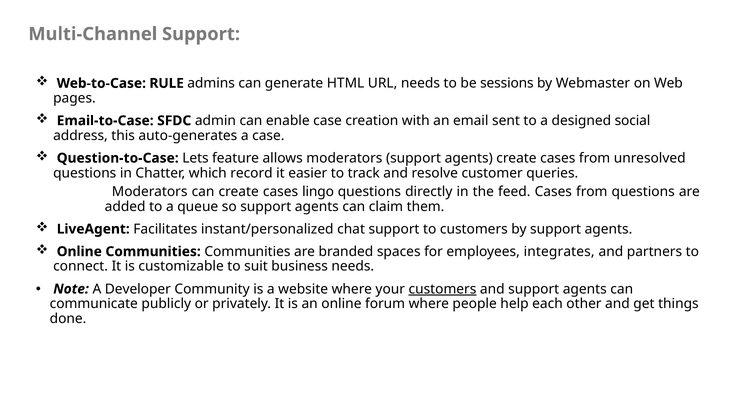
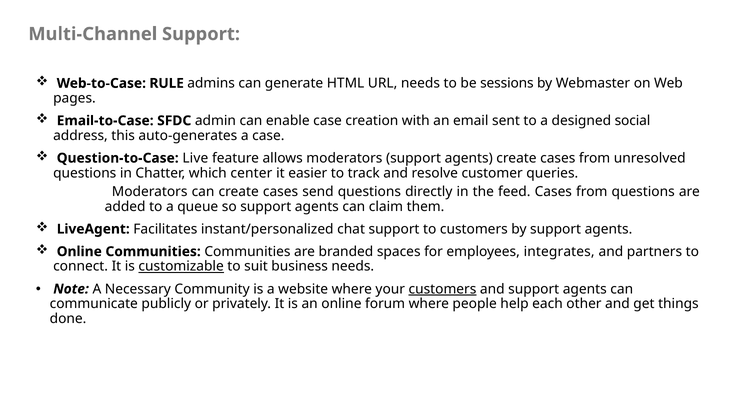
Lets: Lets -> Live (195, 158)
record: record -> center (251, 173)
lingo: lingo -> send (318, 192)
customizable underline: none -> present (181, 266)
Developer: Developer -> Necessary (138, 289)
